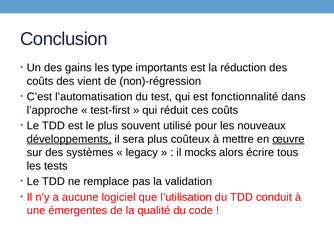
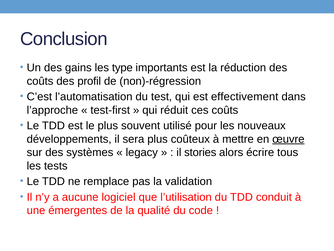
vient: vient -> profil (89, 81)
fonctionnalité: fonctionnalité -> effectivement (245, 97)
développements underline: present -> none (69, 139)
mocks: mocks -> stories (200, 152)
